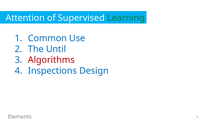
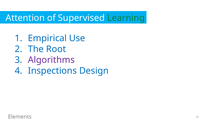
Common: Common -> Empirical (47, 38)
Until: Until -> Root (56, 49)
Algorithms colour: red -> purple (51, 60)
